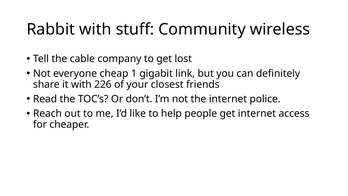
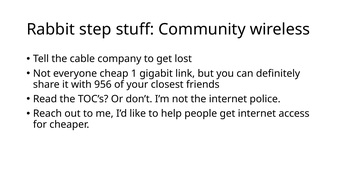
Rabbit with: with -> step (95, 29)
226: 226 -> 956 (103, 84)
